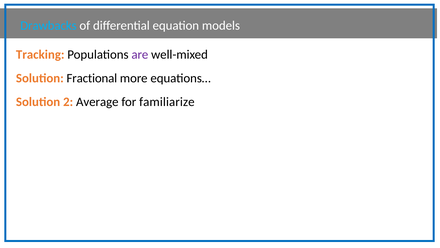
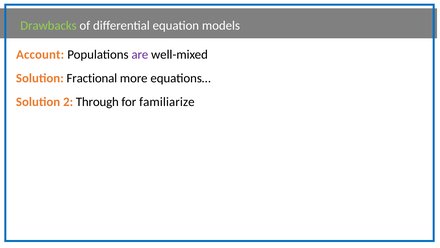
Drawbacks colour: light blue -> light green (48, 26)
Tracking: Tracking -> Account (40, 54)
Average: Average -> Through (97, 102)
